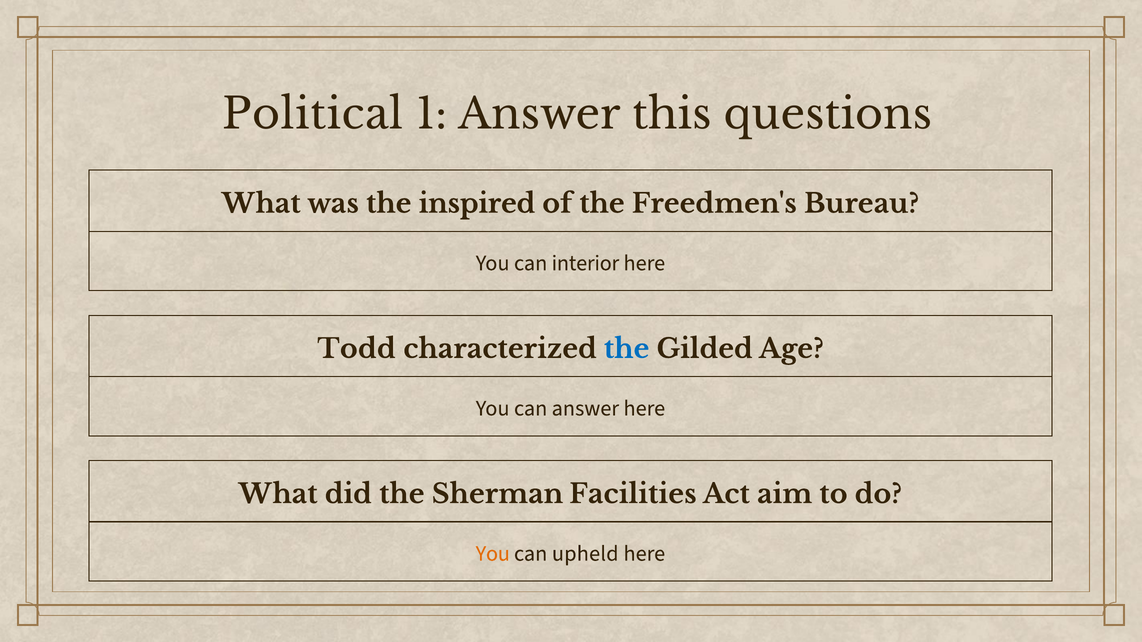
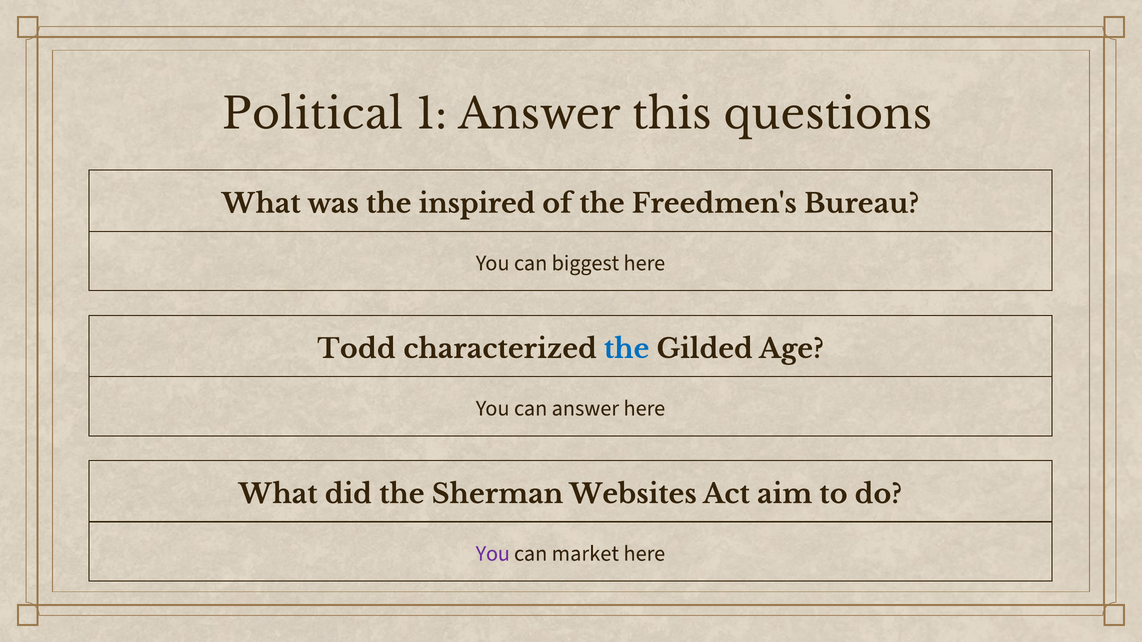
interior: interior -> biggest (585, 263)
Facilities: Facilities -> Websites (633, 495)
You colour: orange -> purple (493, 554)
upheld: upheld -> market (585, 554)
